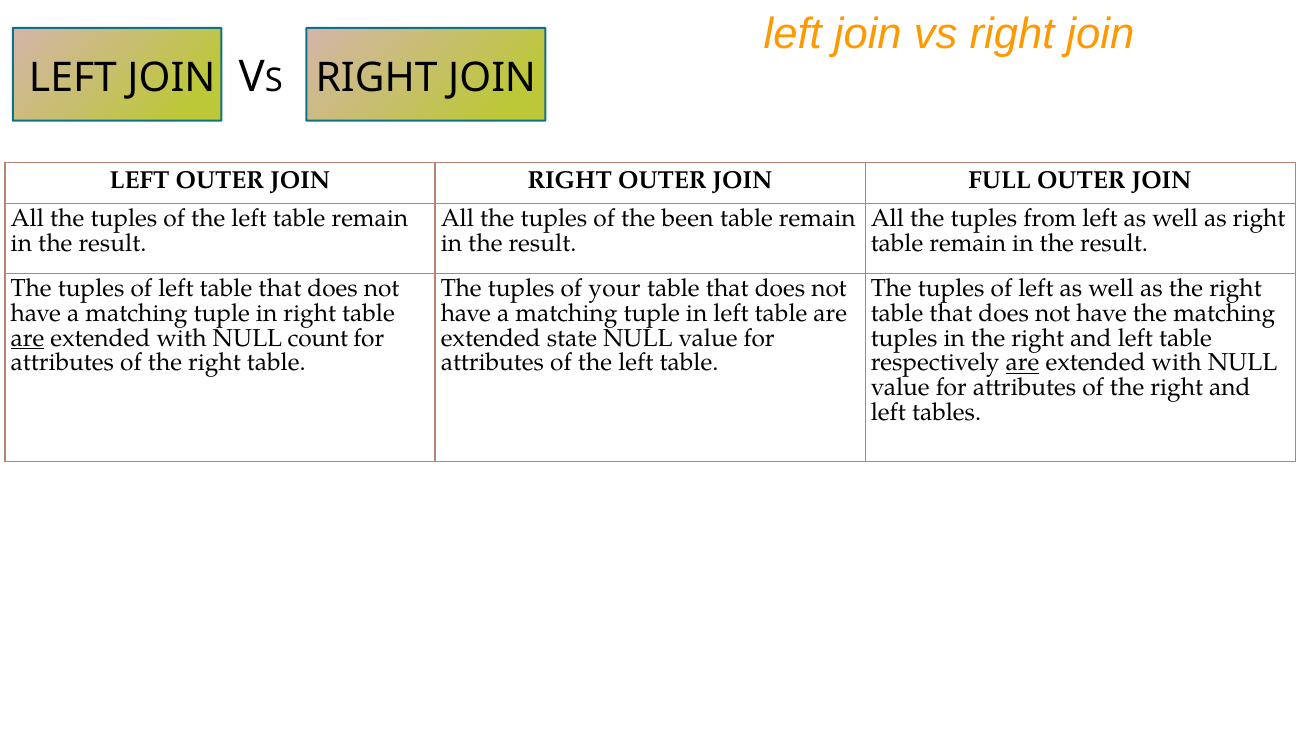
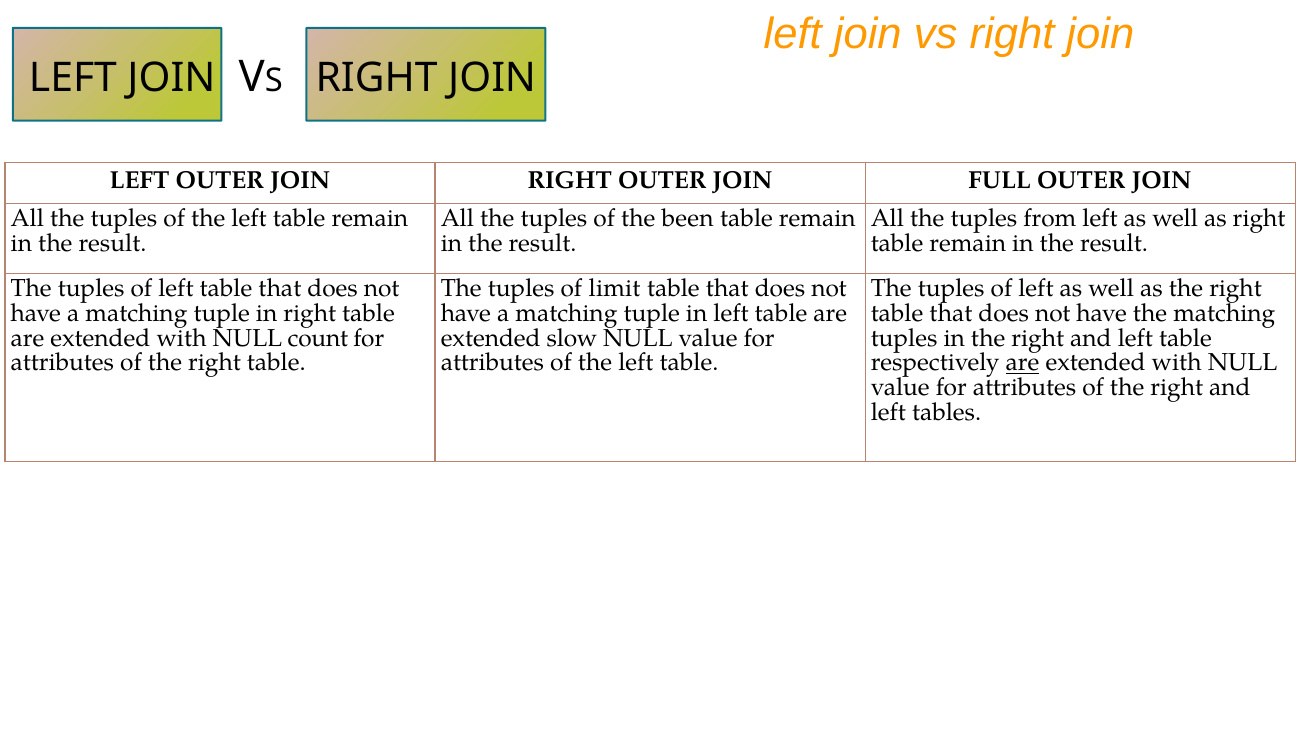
your: your -> limit (615, 289)
are underline: present -> none (28, 338)
state: state -> slow (572, 338)
